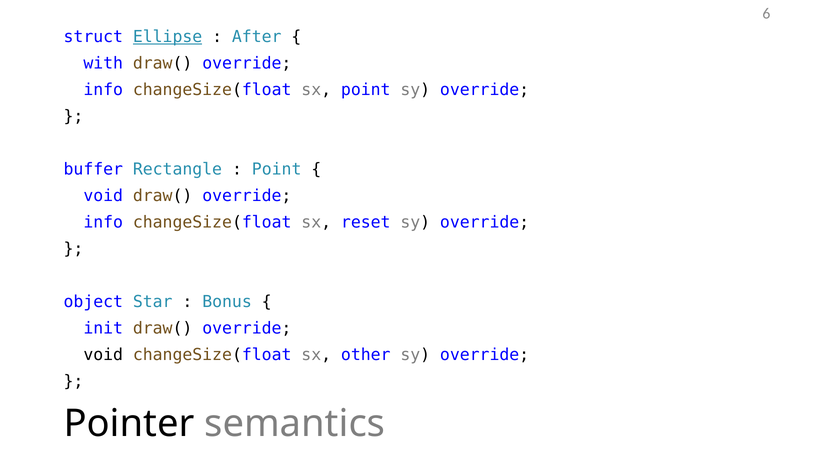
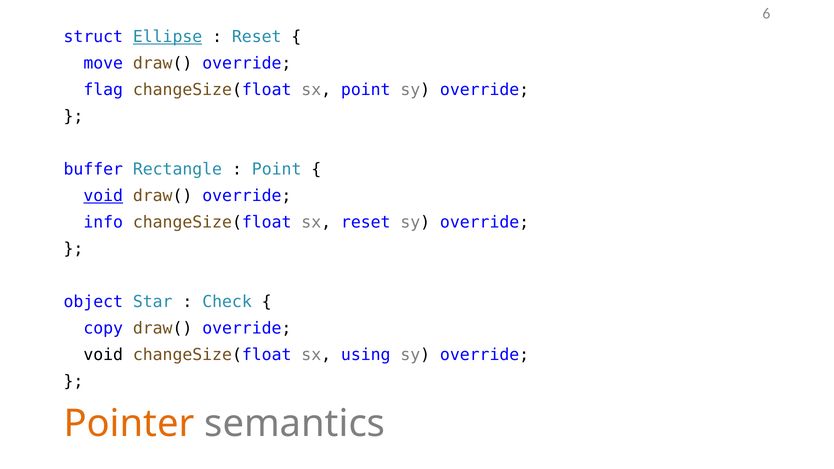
After: After -> Reset (257, 37)
with: with -> move (103, 63)
info: info -> flag (103, 90)
void underline: none -> present (103, 196)
Bonus: Bonus -> Check (227, 302)
init: init -> copy (103, 329)
other: other -> using (366, 355)
Pointer colour: black -> orange (129, 424)
